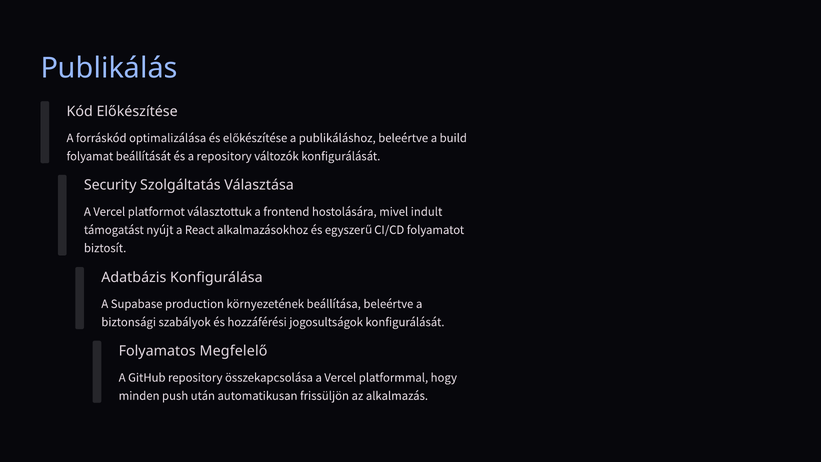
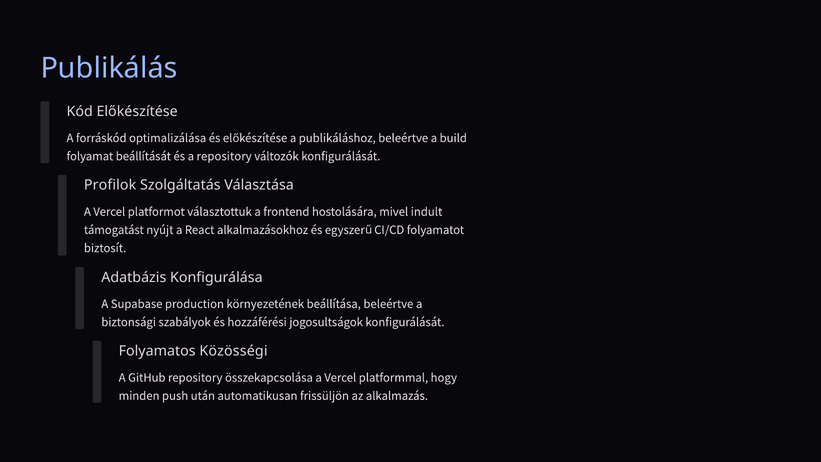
Security: Security -> Profilok (110, 185)
Megfelelő: Megfelelő -> Közösségi (234, 351)
